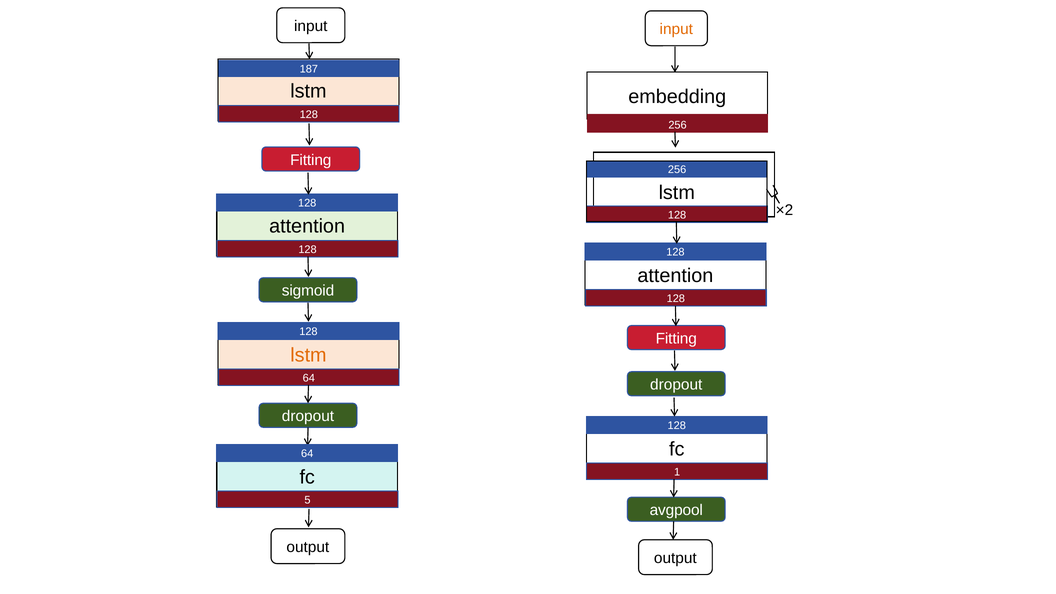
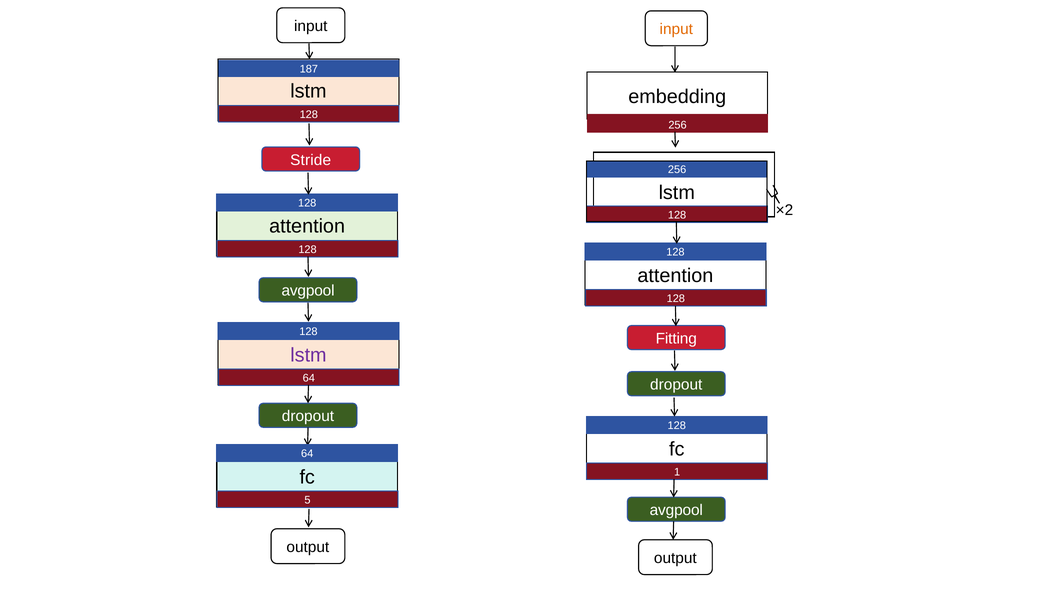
Fitting: Fitting -> Stride (311, 160)
sigmoid: sigmoid -> avgpool (308, 291)
lstm colour: orange -> purple (308, 355)
